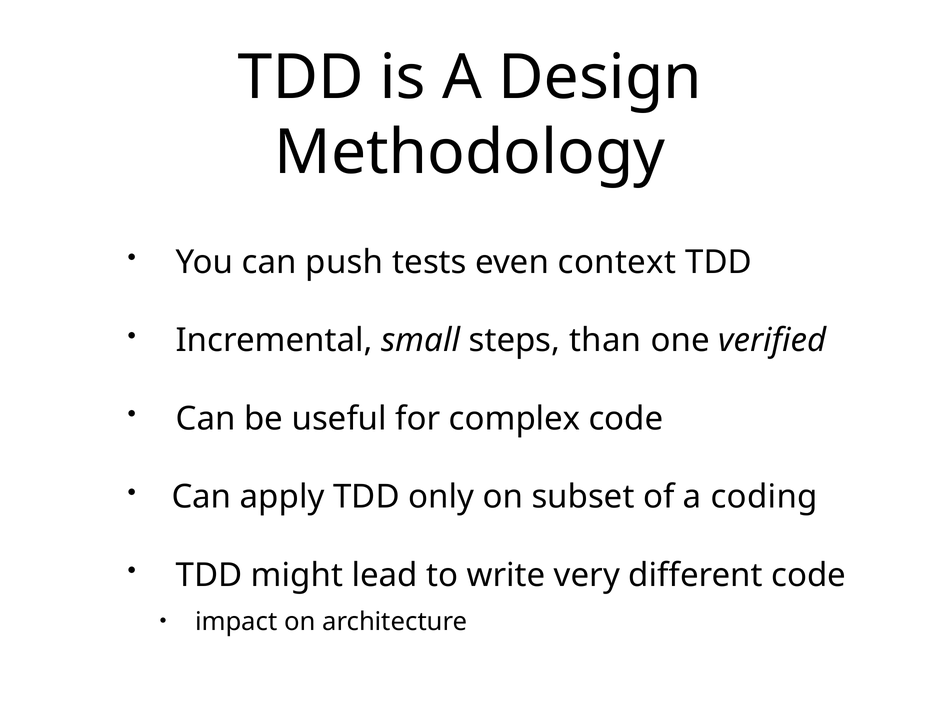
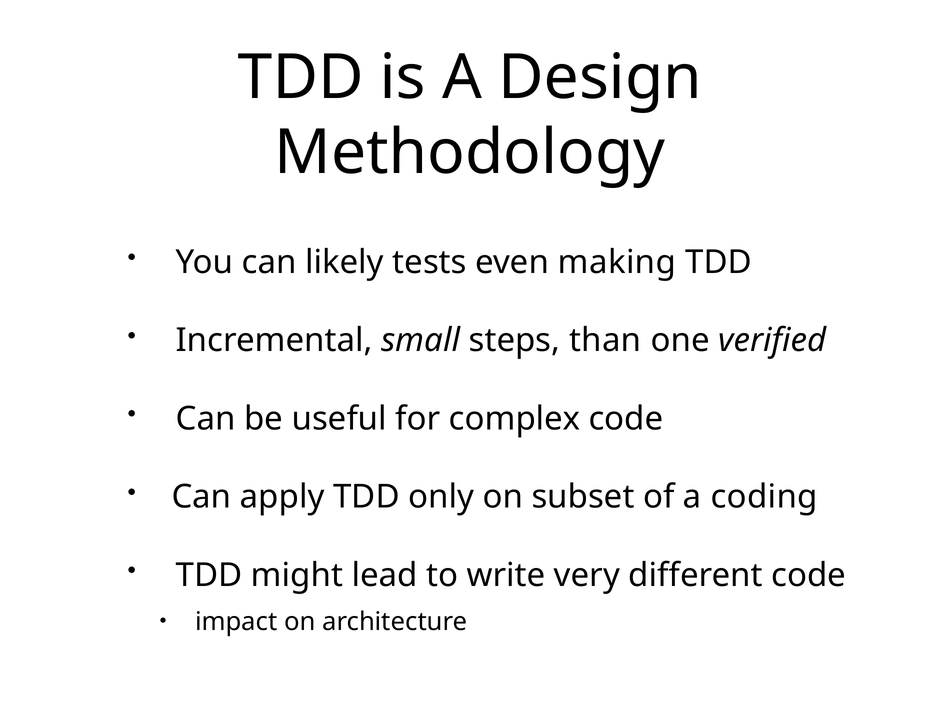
push: push -> likely (345, 262)
context: context -> making (617, 262)
